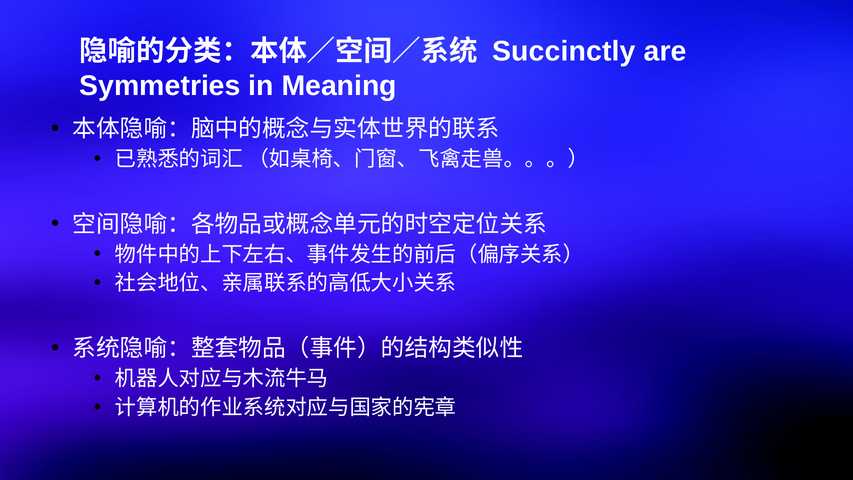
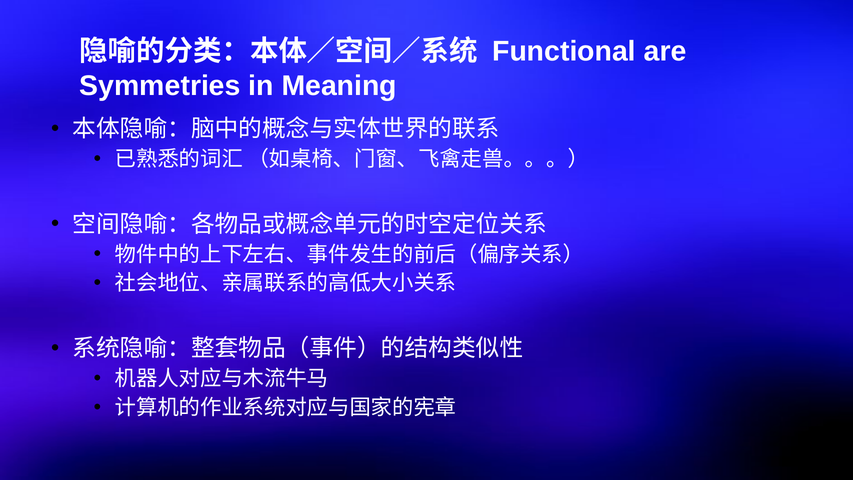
Succinctly: Succinctly -> Functional (564, 51)
